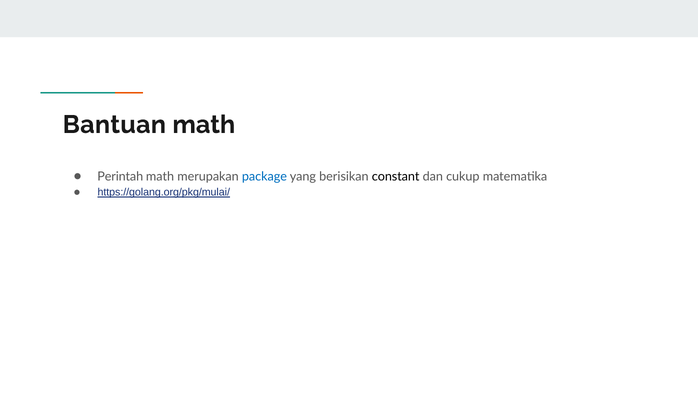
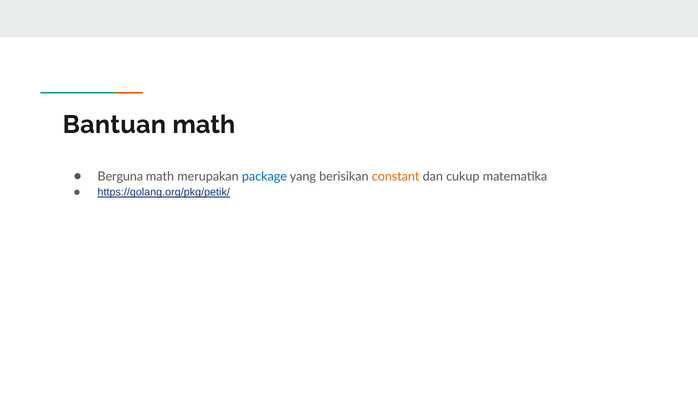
Perintah: Perintah -> Berguna (120, 176)
constant colour: black -> orange (396, 176)
https://golang.org/pkg/mulai/: https://golang.org/pkg/mulai/ -> https://golang.org/pkg/petik/ (164, 192)
